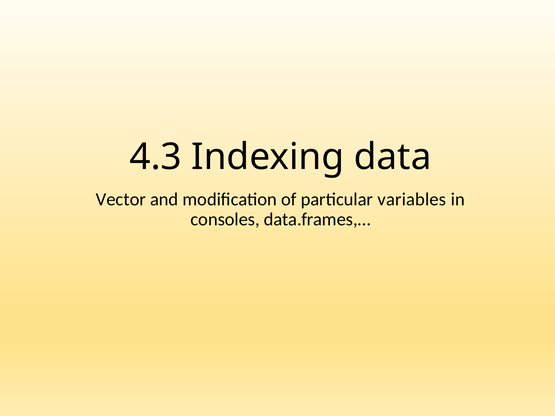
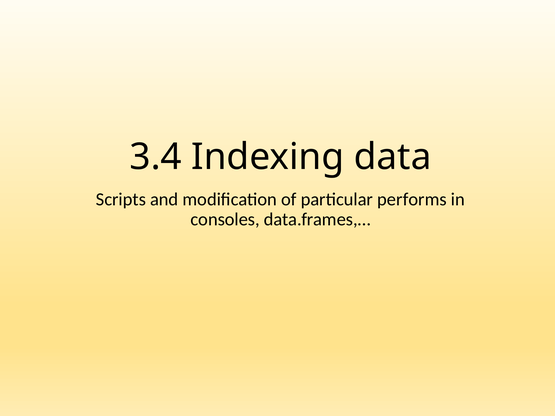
4.3: 4.3 -> 3.4 (156, 157)
Vector: Vector -> Scripts (121, 200)
variables: variables -> performs (412, 200)
